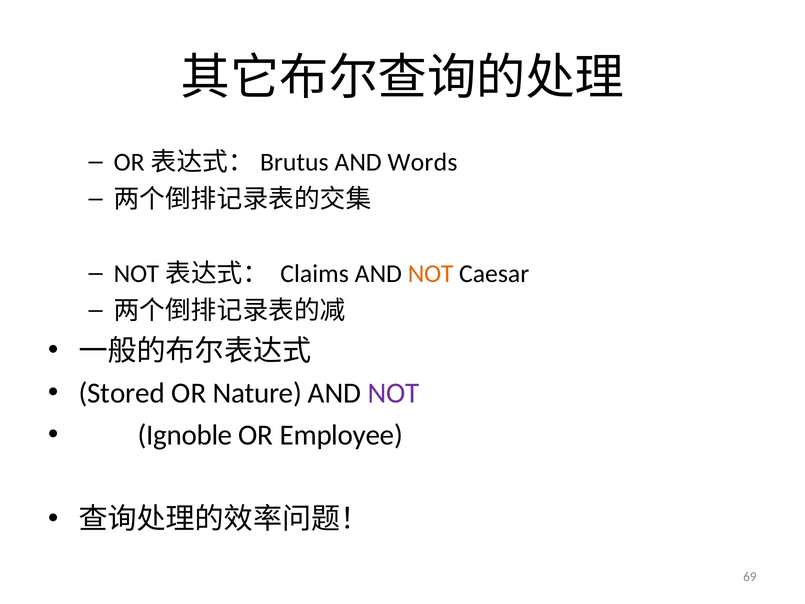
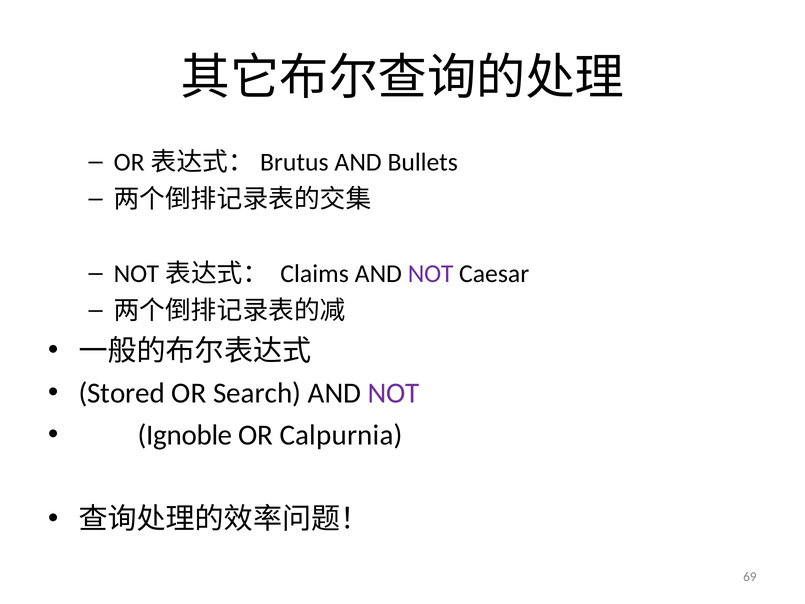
Words: Words -> Bullets (423, 162)
NOT colour: orange -> purple (431, 273)
Nature: Nature -> Search (257, 393)
Employee: Employee -> Calpurnia (341, 435)
